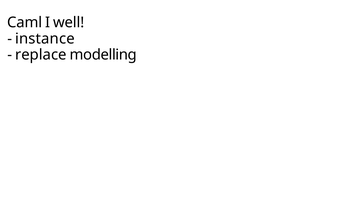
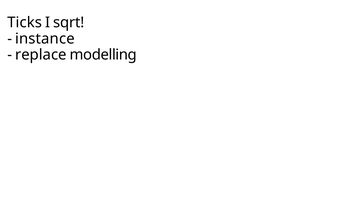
Caml: Caml -> Ticks (25, 23)
well: well -> sqrt (69, 23)
